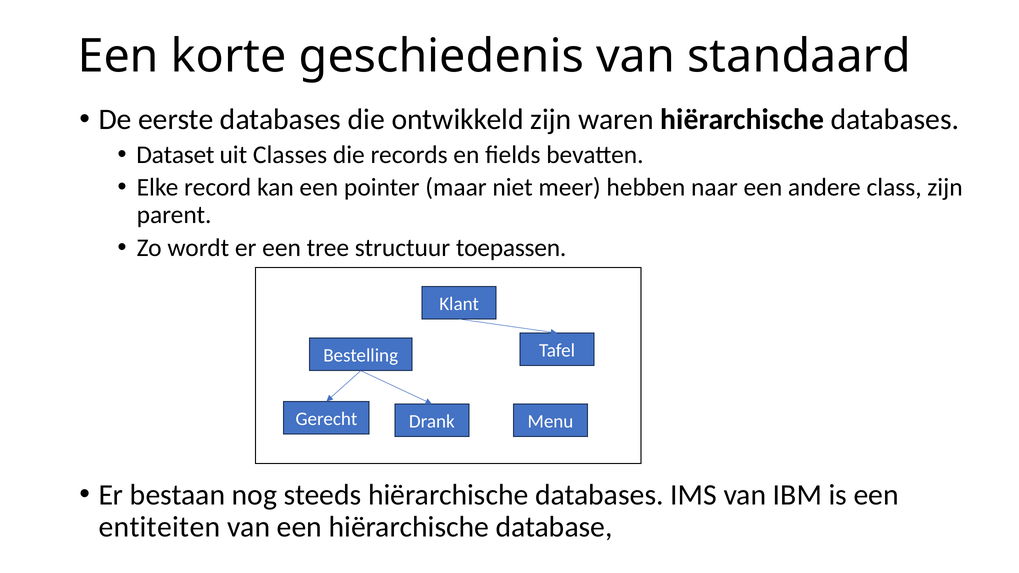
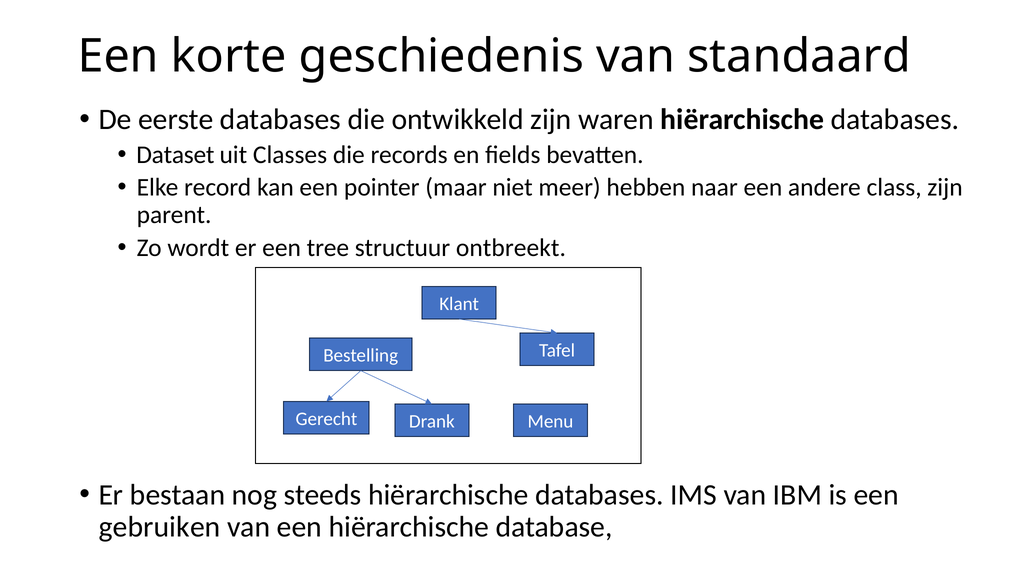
toepassen: toepassen -> ontbreekt (511, 248)
entiteiten: entiteiten -> gebruiken (160, 527)
